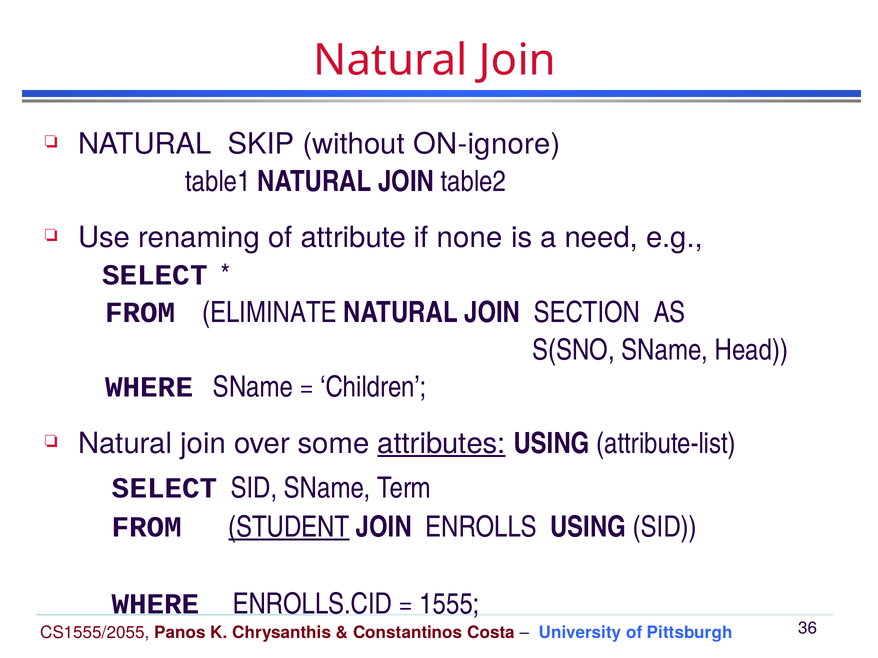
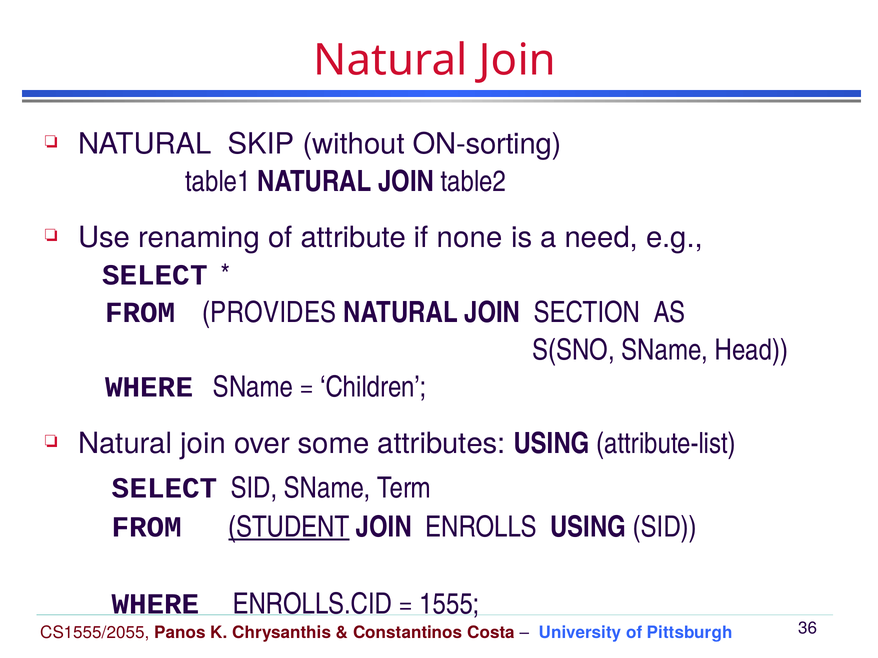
ON-ignore: ON-ignore -> ON-sorting (487, 144)
ELIMINATE: ELIMINATE -> PROVIDES (269, 313)
attributes underline: present -> none (442, 444)
